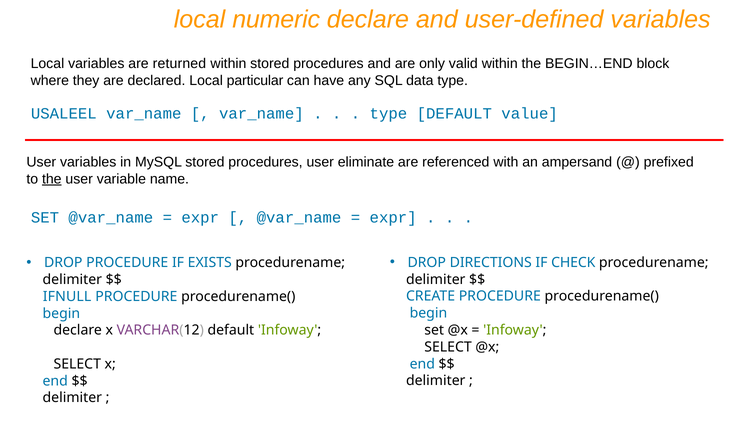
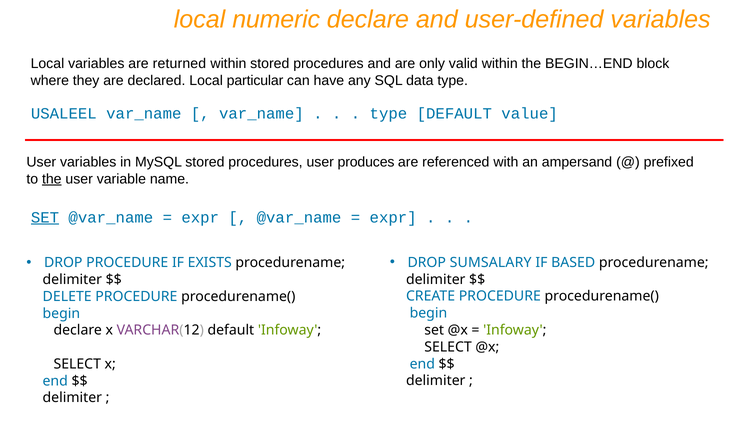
eliminate: eliminate -> produces (366, 162)
SET underline: none -> present (45, 218)
DIRECTIONS: DIRECTIONS -> SUMSALARY (491, 263)
CHECK: CHECK -> BASED (573, 263)
IFNULL: IFNULL -> DELETE (67, 297)
